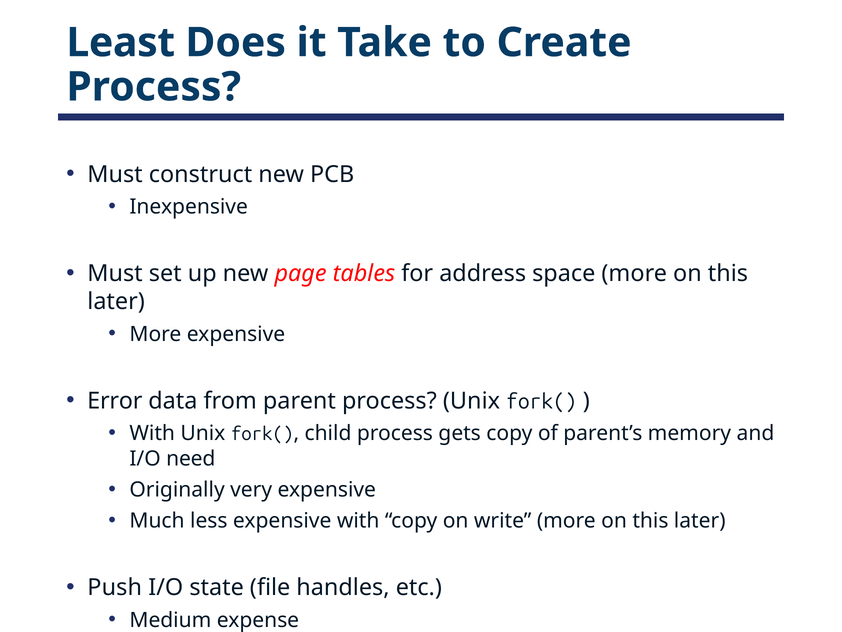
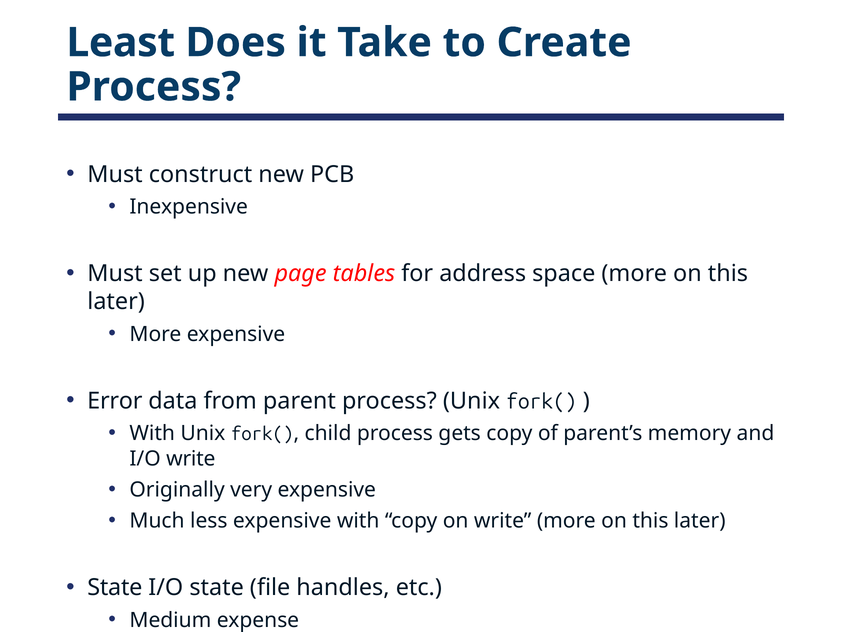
I/O need: need -> write (191, 458)
Push: Push -> State (115, 587)
